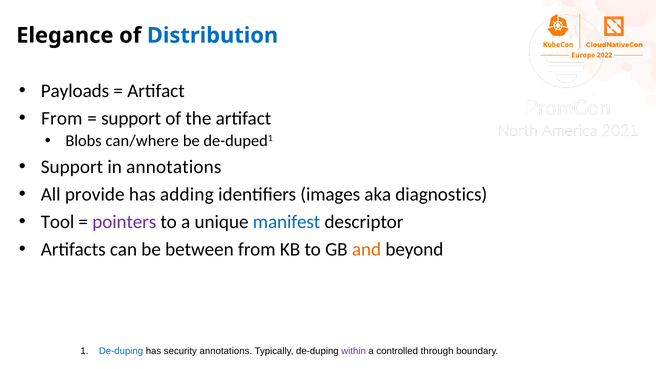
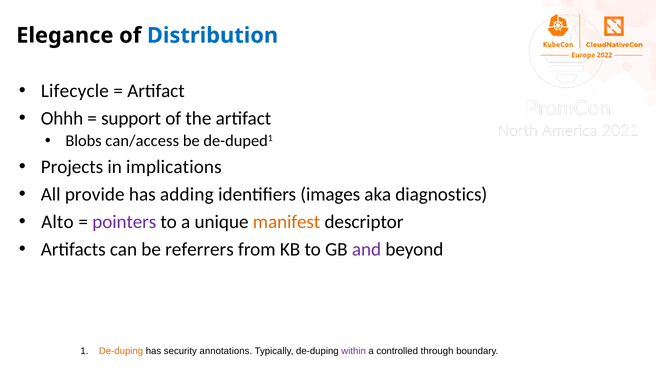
Payloads: Payloads -> Lifecycle (75, 91)
From: From -> Ohhh (62, 118)
can/where: can/where -> can/access (142, 141)
Support: Support -> Projects (72, 167)
in annotations: annotations -> implications (174, 167)
Tool: Tool -> Alto (57, 222)
manifest colour: blue -> orange (287, 222)
between: between -> referrers (199, 249)
and colour: orange -> purple (366, 249)
De-duping colour: blue -> orange (121, 351)
